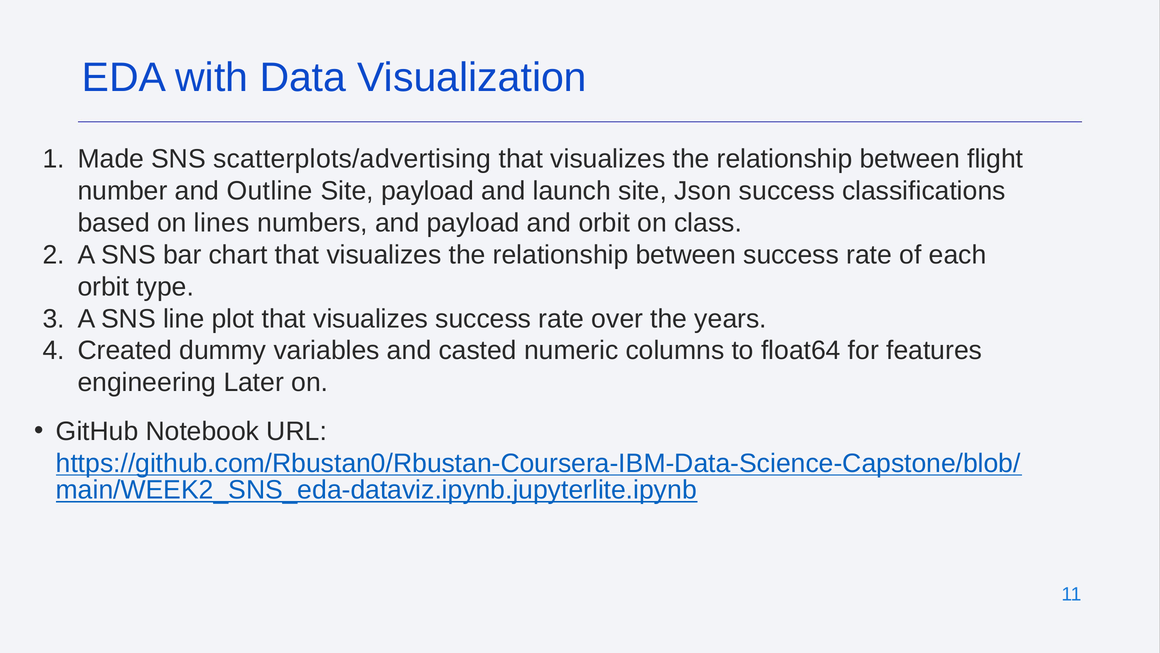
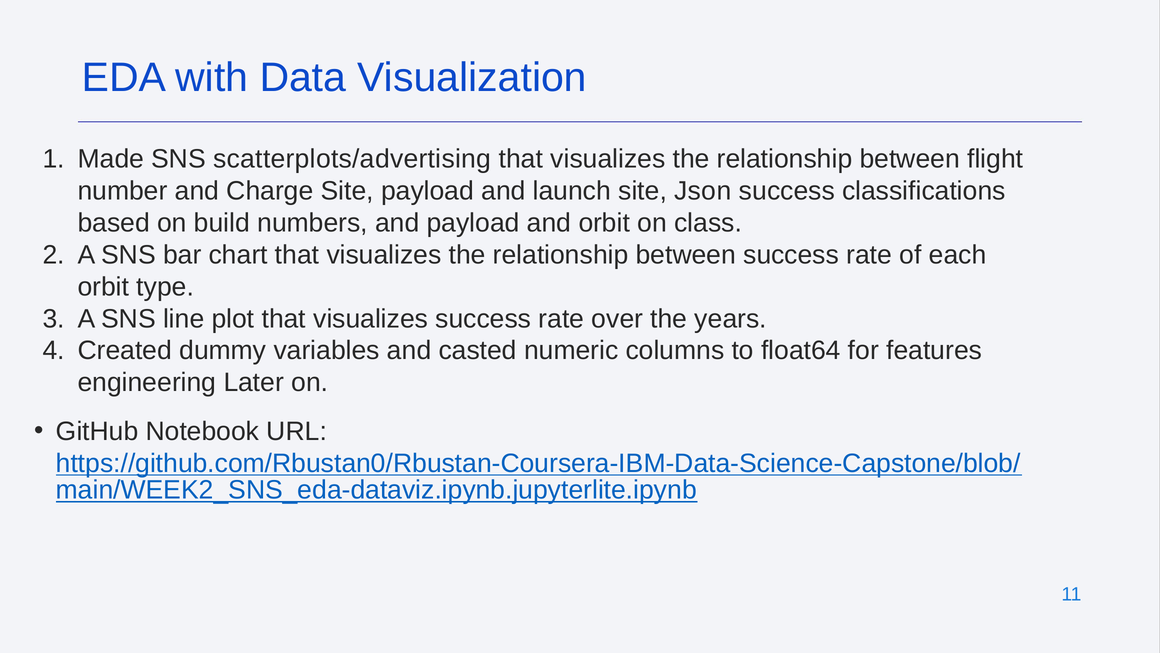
Outline: Outline -> Charge (270, 191)
lines: lines -> build (222, 223)
